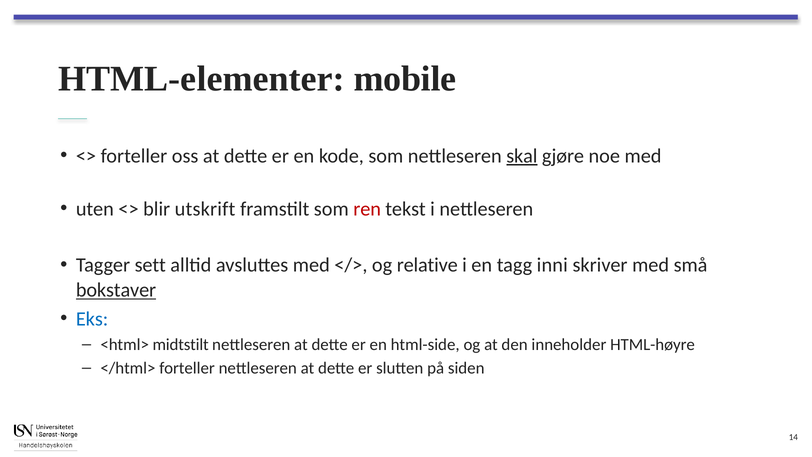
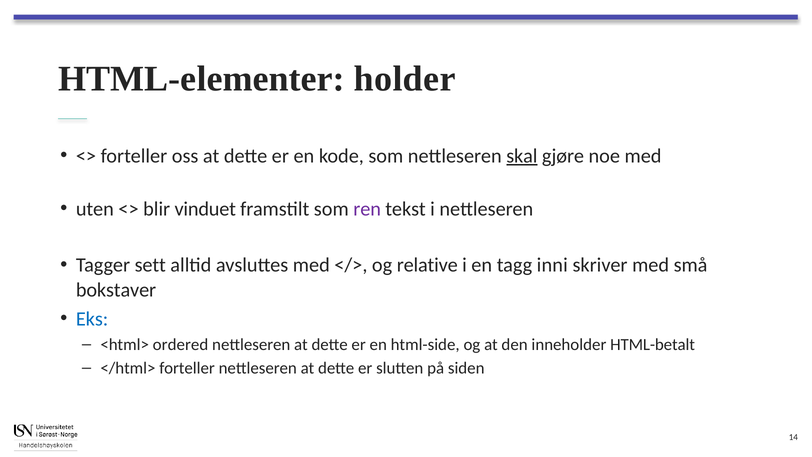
mobile: mobile -> holder (405, 79)
utskrift: utskrift -> vinduet (205, 209)
ren colour: red -> purple (367, 209)
bokstaver underline: present -> none (116, 290)
midtstilt: midtstilt -> ordered (181, 344)
HTML-høyre: HTML-høyre -> HTML-betalt (653, 344)
